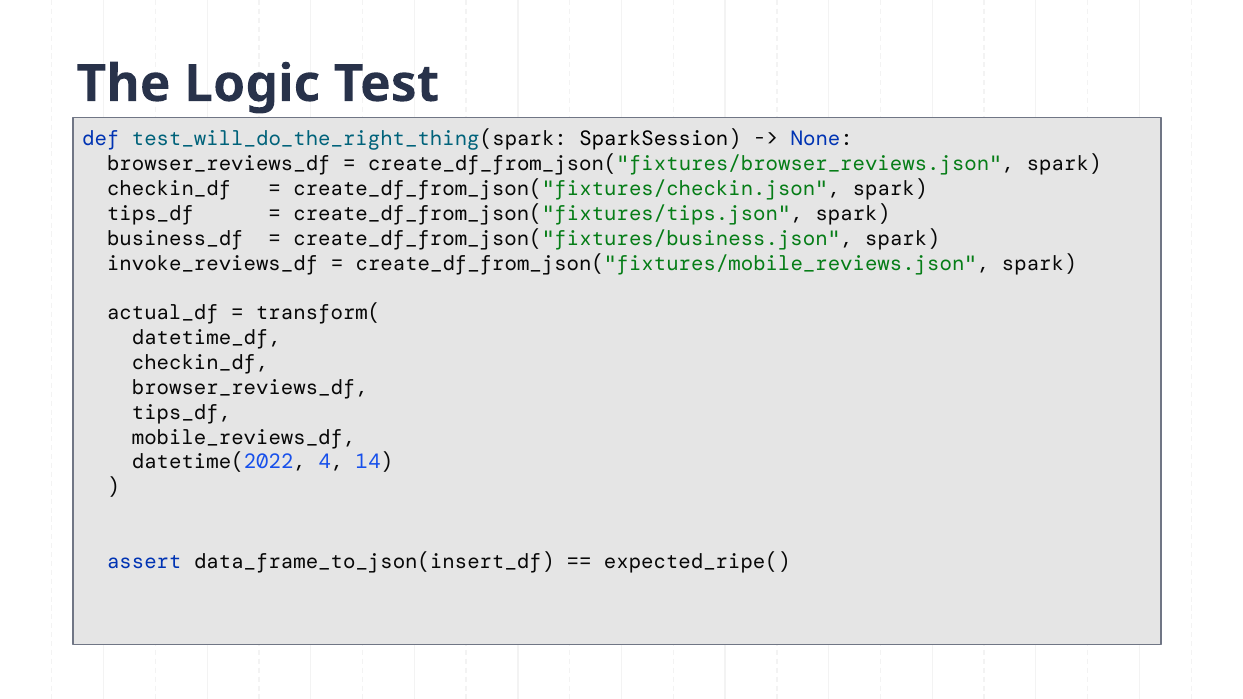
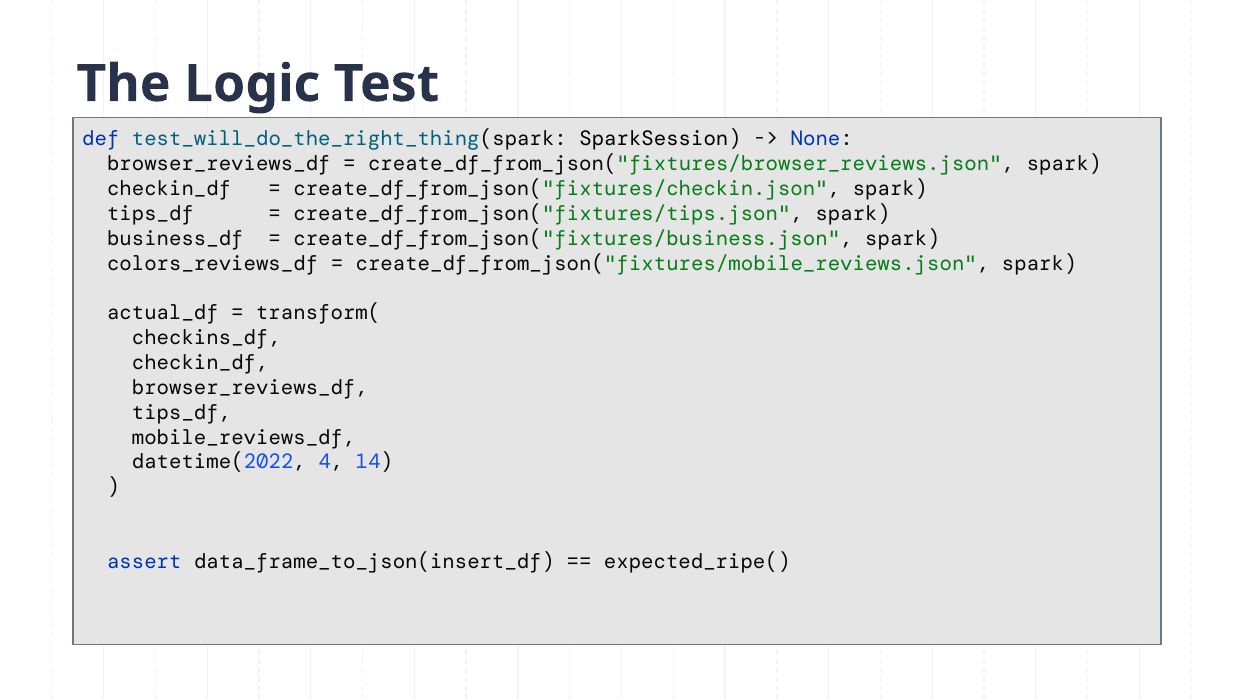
invoke_reviews_df: invoke_reviews_df -> colors_reviews_df (213, 263)
datetime_df: datetime_df -> checkins_df (206, 338)
